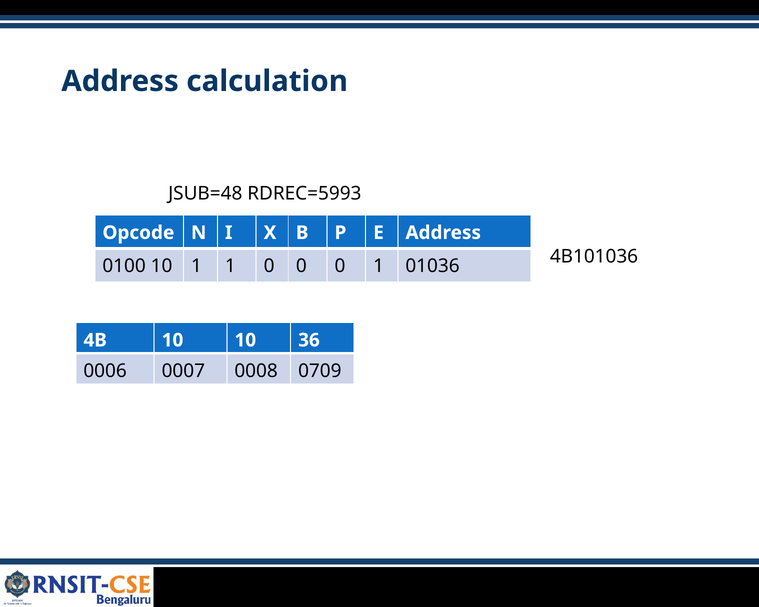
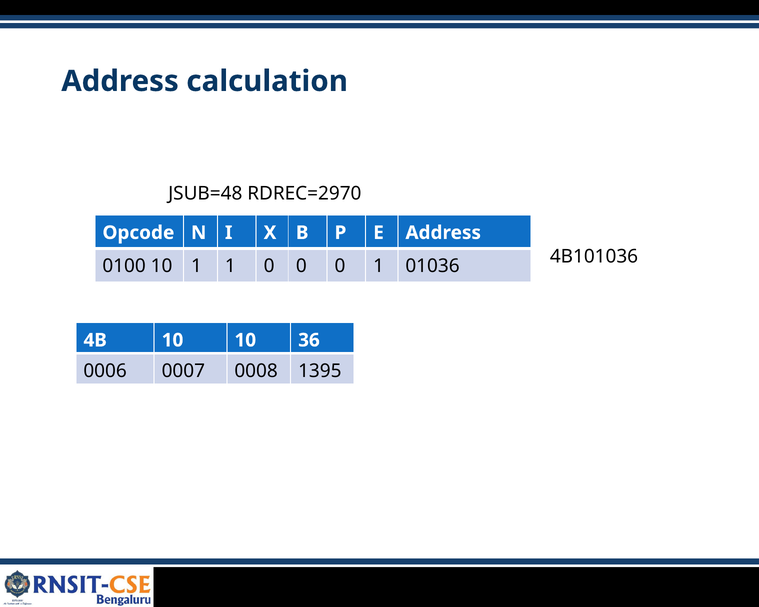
RDREC=5993: RDREC=5993 -> RDREC=2970 (304, 194)
0709: 0709 -> 1395 (320, 371)
